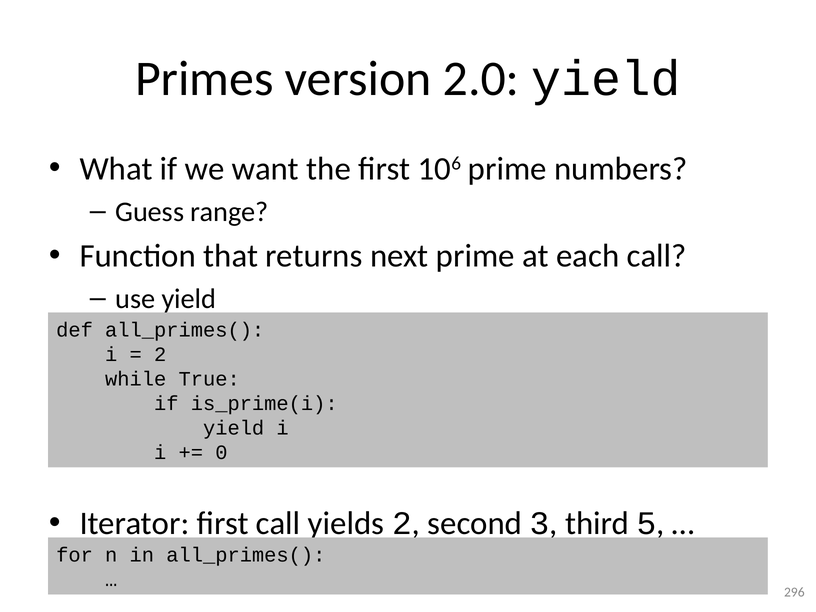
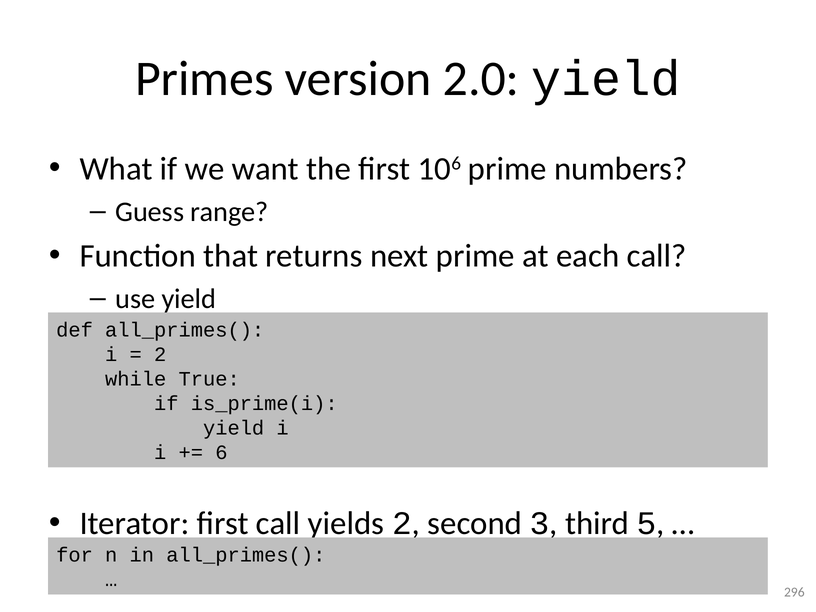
0: 0 -> 6 (221, 452)
